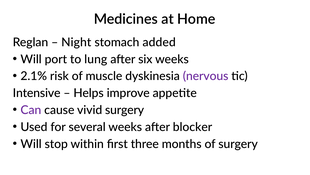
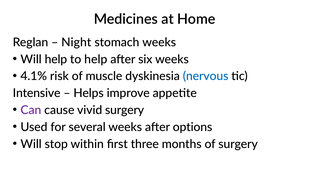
stomach added: added -> weeks (159, 42)
Will port: port -> help (56, 59)
to lung: lung -> help (96, 59)
2.1%: 2.1% -> 4.1% (34, 76)
nervous colour: purple -> blue (206, 76)
blocker: blocker -> options (193, 127)
